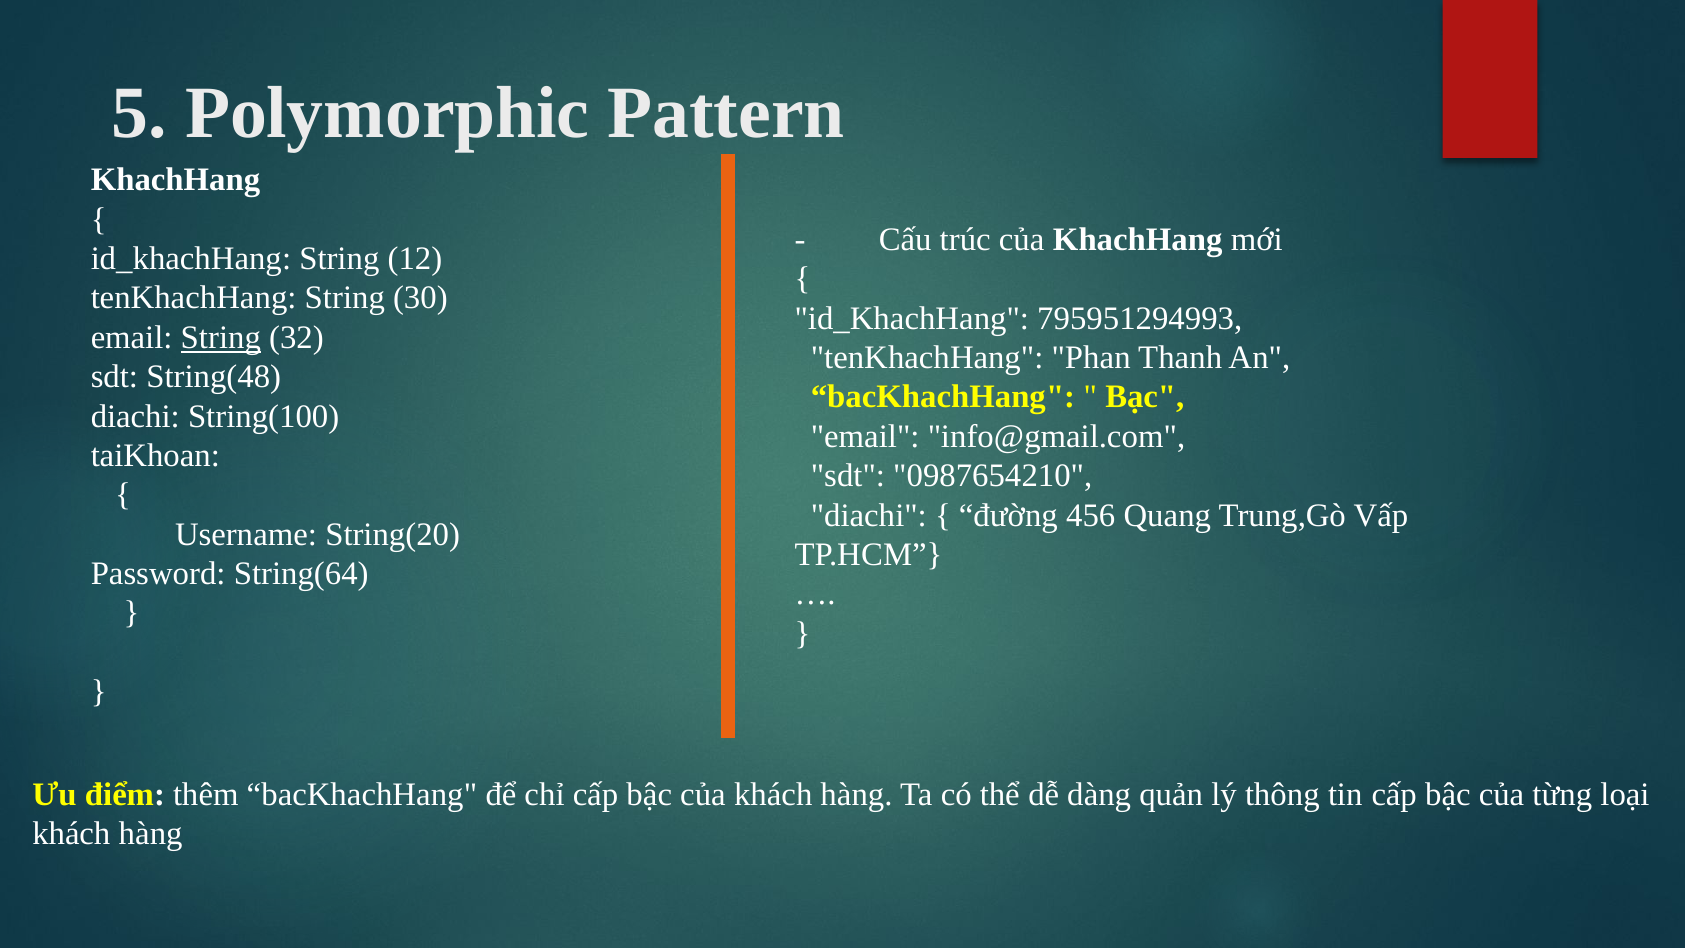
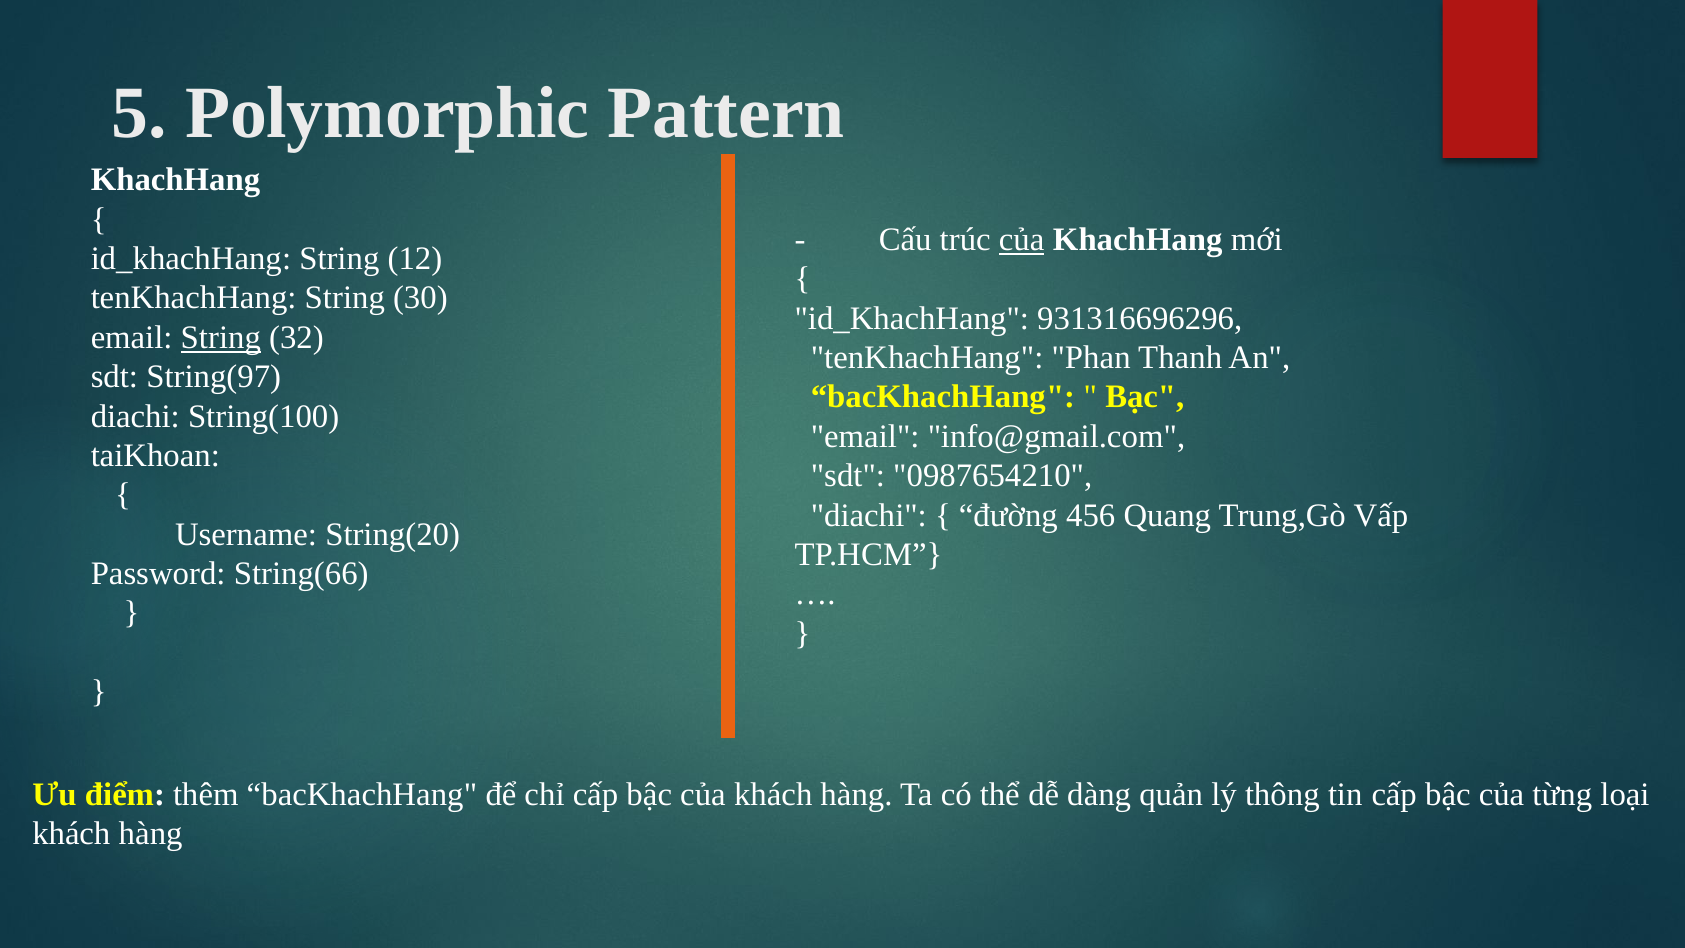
của underline: none -> present (1022, 240)
795951294993: 795951294993 -> 931316696296 (1140, 318)
String(48: String(48 -> String(97 (214, 377)
String(64: String(64 -> String(66 (301, 573)
